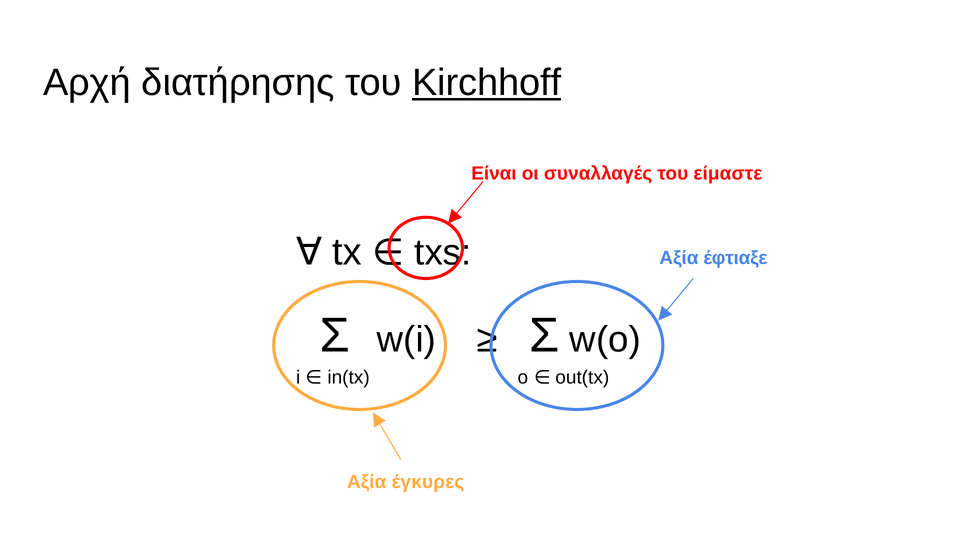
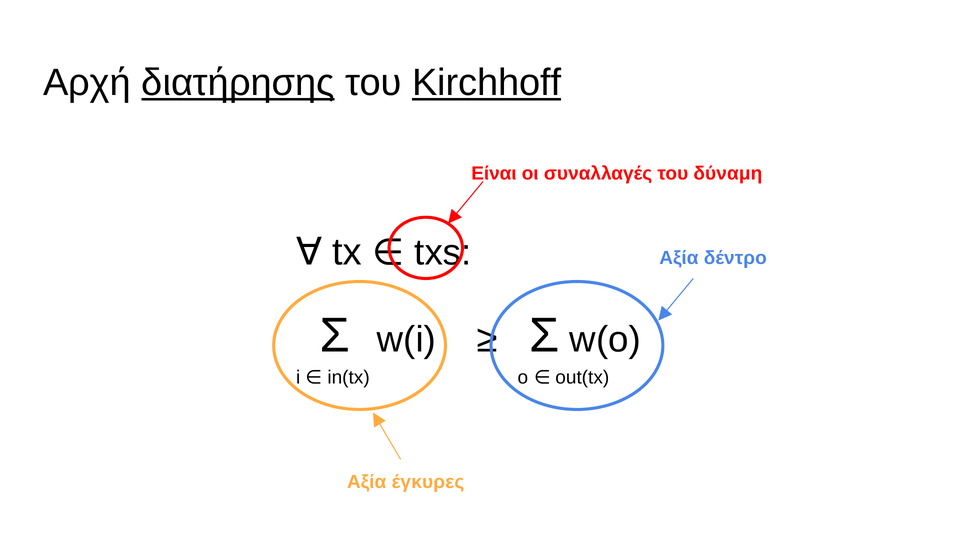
διατήρησης underline: none -> present (238, 83)
είμαστε: είμαστε -> δύναμη (728, 174)
έφτιαξε: έφτιαξε -> δέντρο (735, 258)
